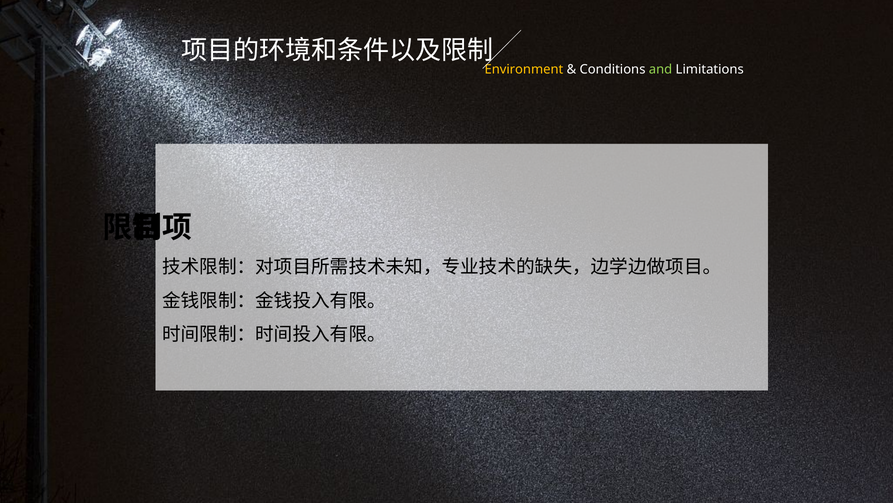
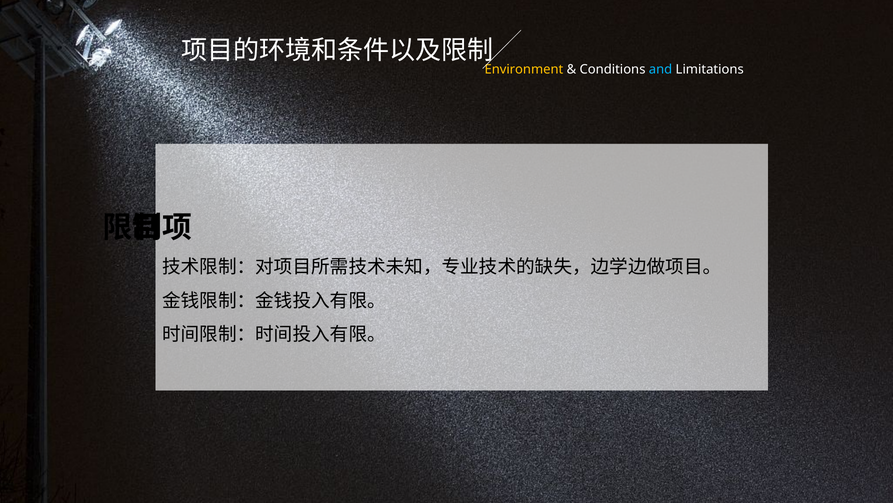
and colour: light green -> light blue (661, 69)
